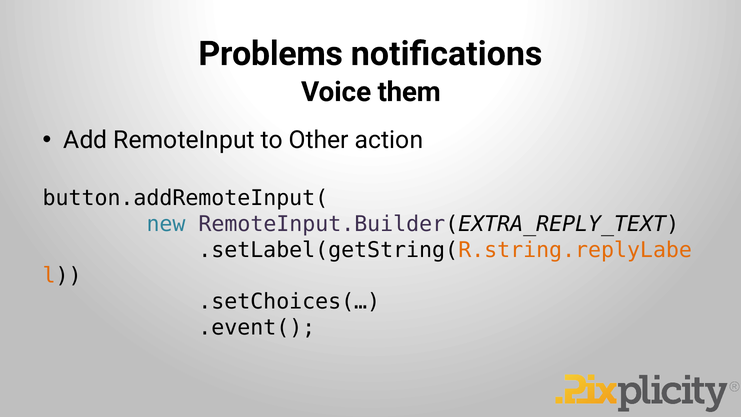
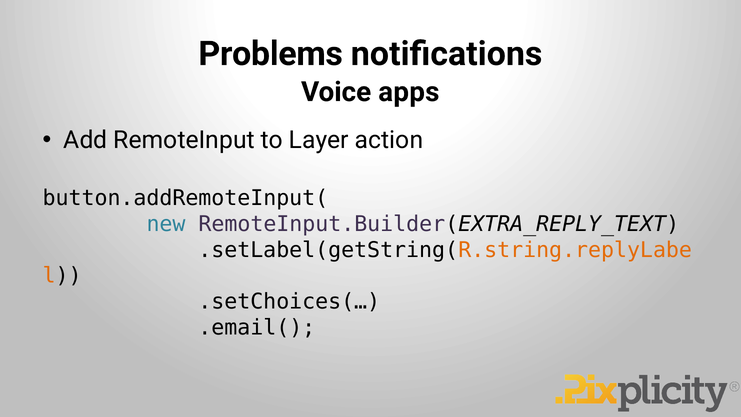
them: them -> apps (409, 92)
Other: Other -> Layer (319, 140)
.event(: .event( -> .email( (257, 327)
